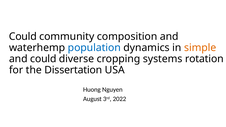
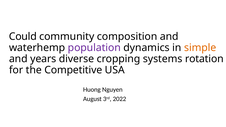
population colour: blue -> purple (94, 48)
and could: could -> years (43, 59)
Dissertation: Dissertation -> Competitive (73, 70)
